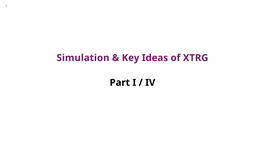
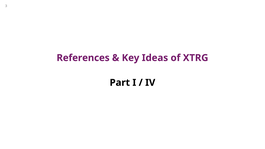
Simulation: Simulation -> References (83, 58)
